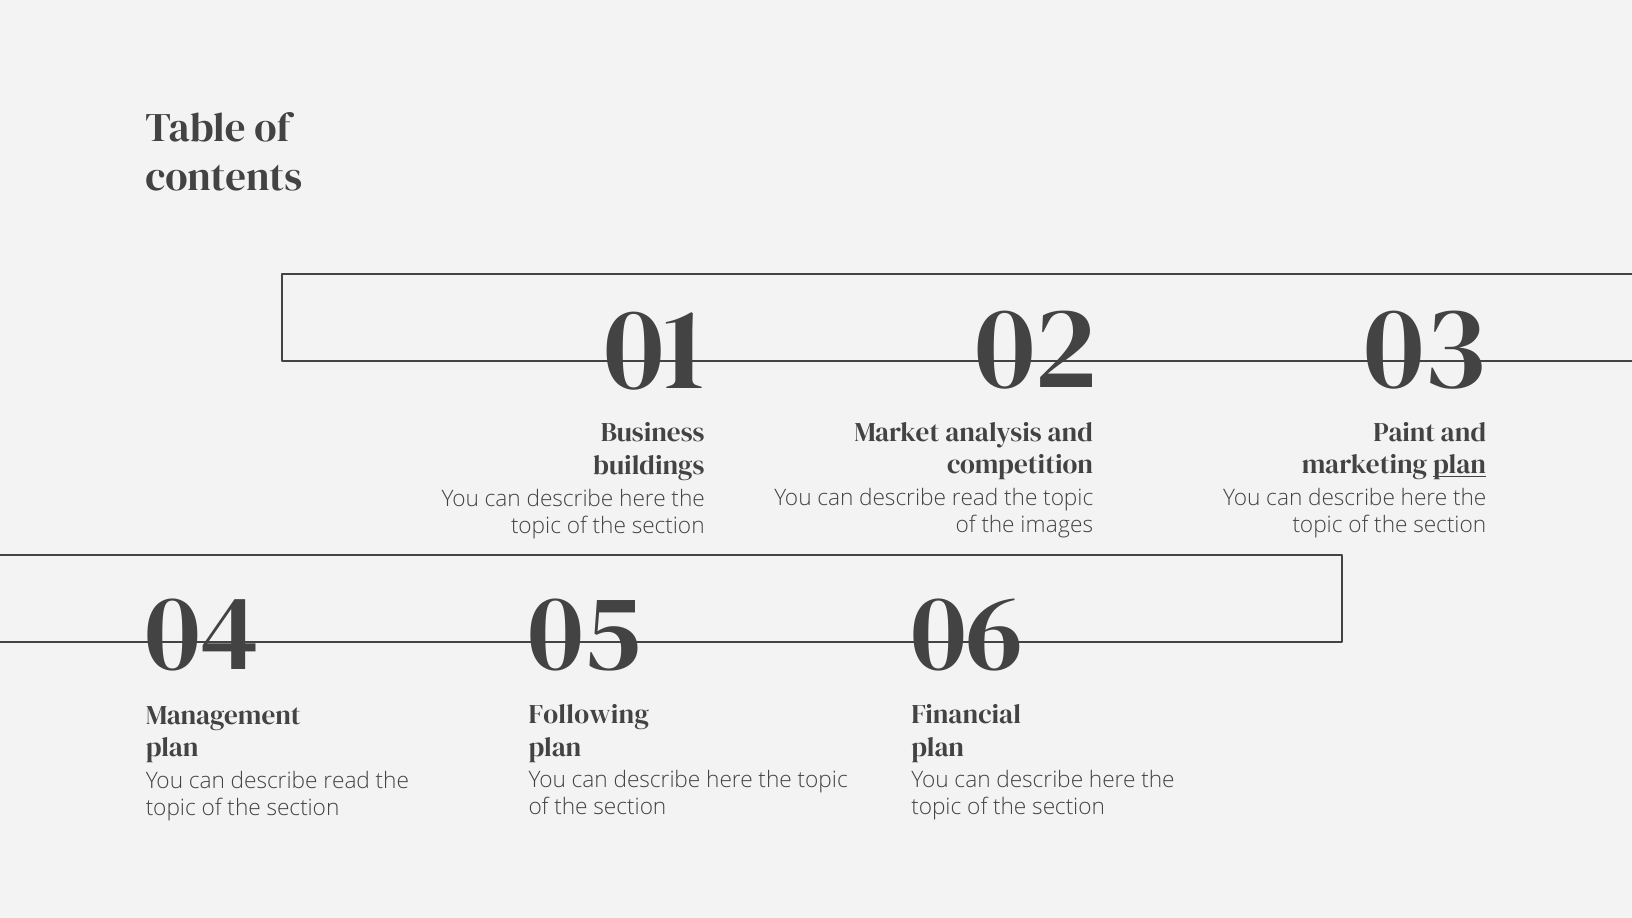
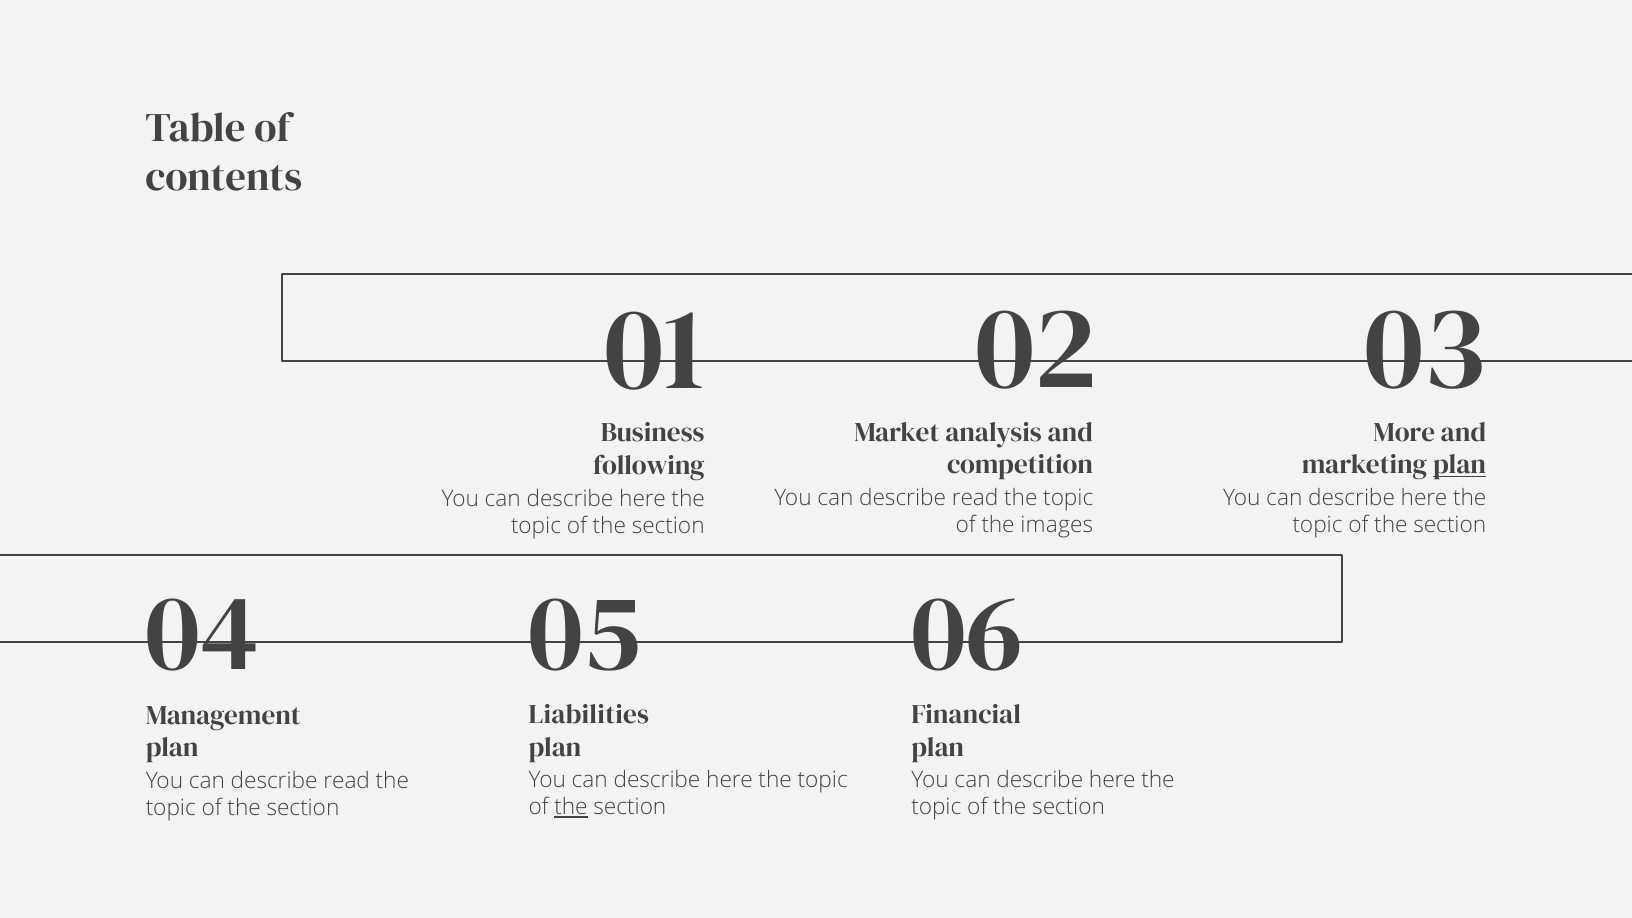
Paint: Paint -> More (1404, 432)
buildings: buildings -> following (649, 465)
Following: Following -> Liabilities (589, 715)
the underline: none -> present (571, 807)
